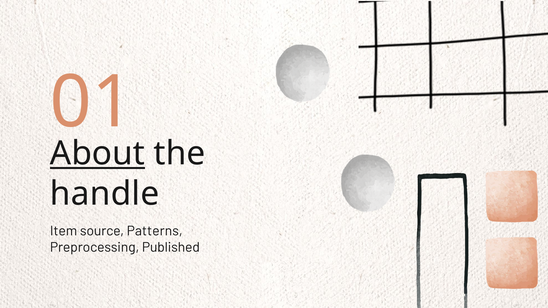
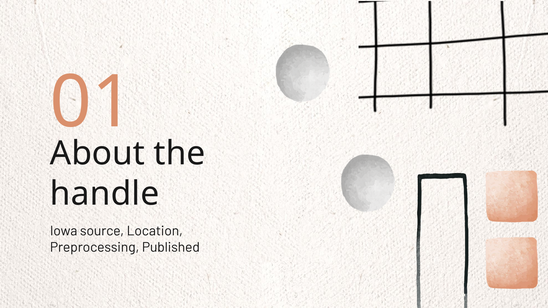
About underline: present -> none (97, 154)
Item: Item -> Iowa (64, 231)
Patterns: Patterns -> Location (155, 231)
